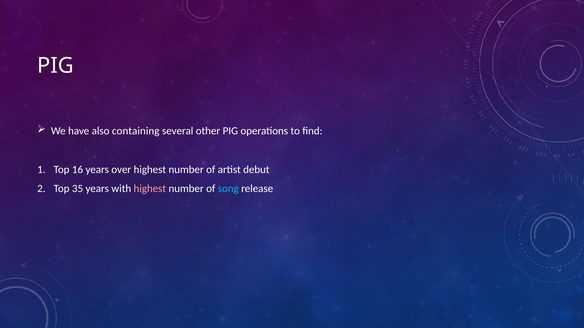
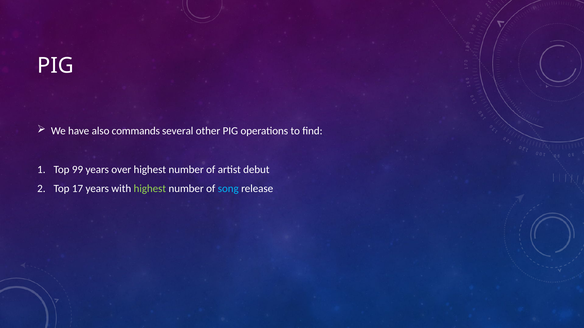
containing: containing -> commands (136, 131)
16: 16 -> 99 (78, 170)
35: 35 -> 17 (78, 189)
highest colour: pink -> light green (150, 189)
